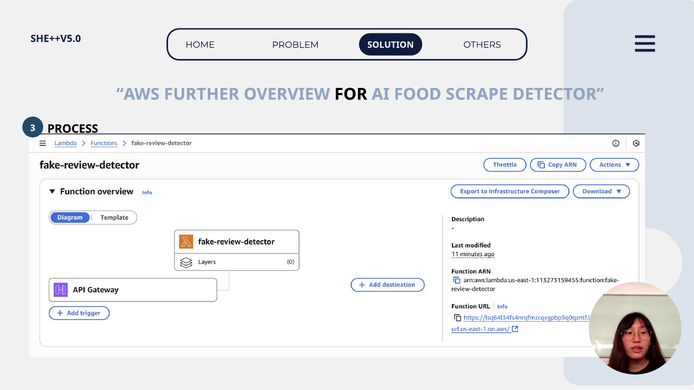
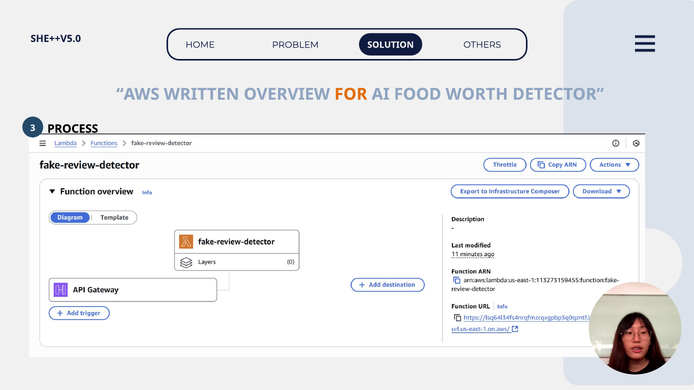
FURTHER: FURTHER -> WRITTEN (202, 94)
FOR colour: black -> orange (351, 94)
SCRAPE: SCRAPE -> WORTH (477, 94)
